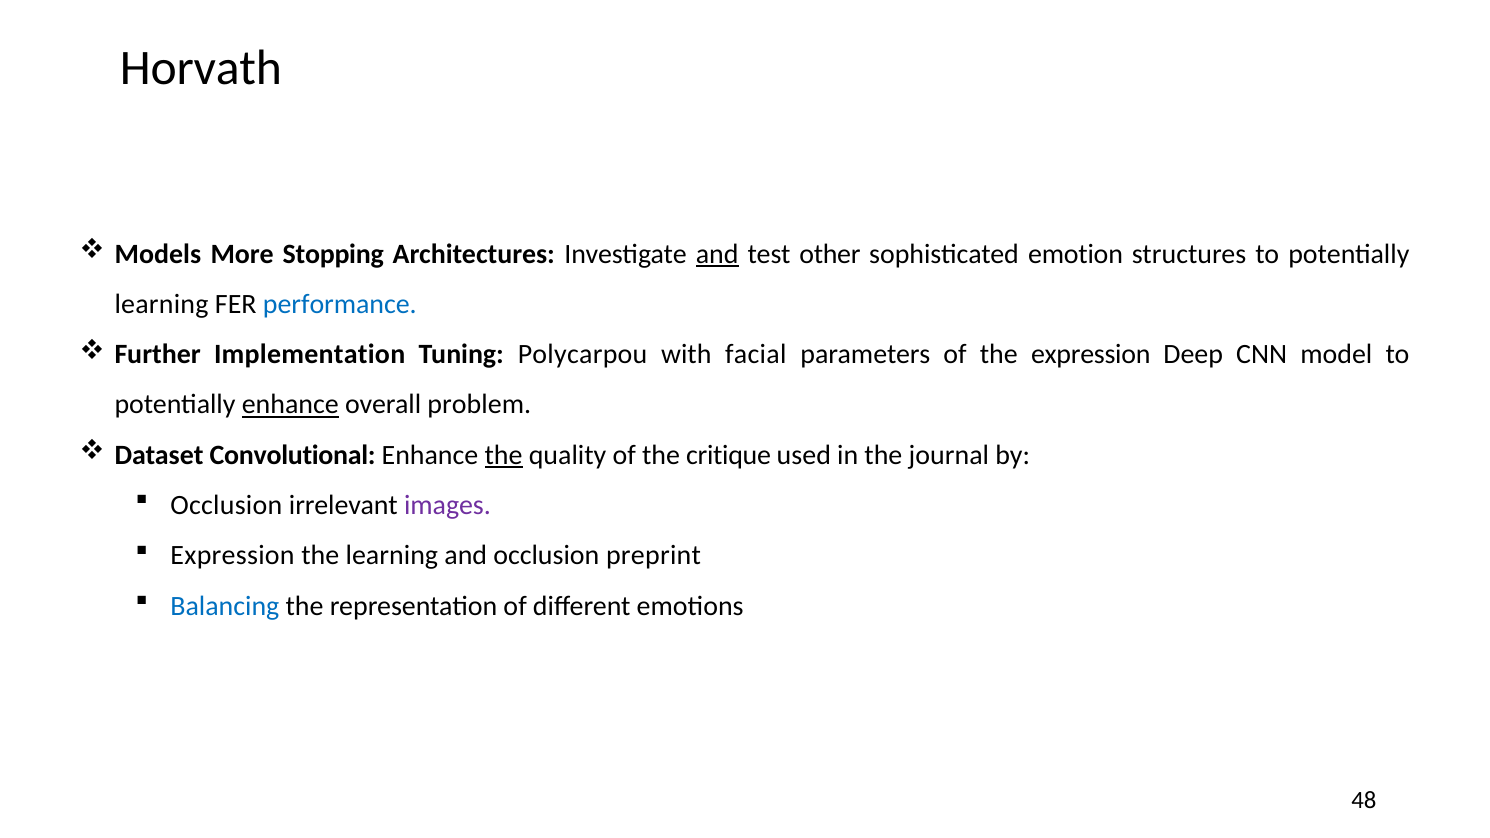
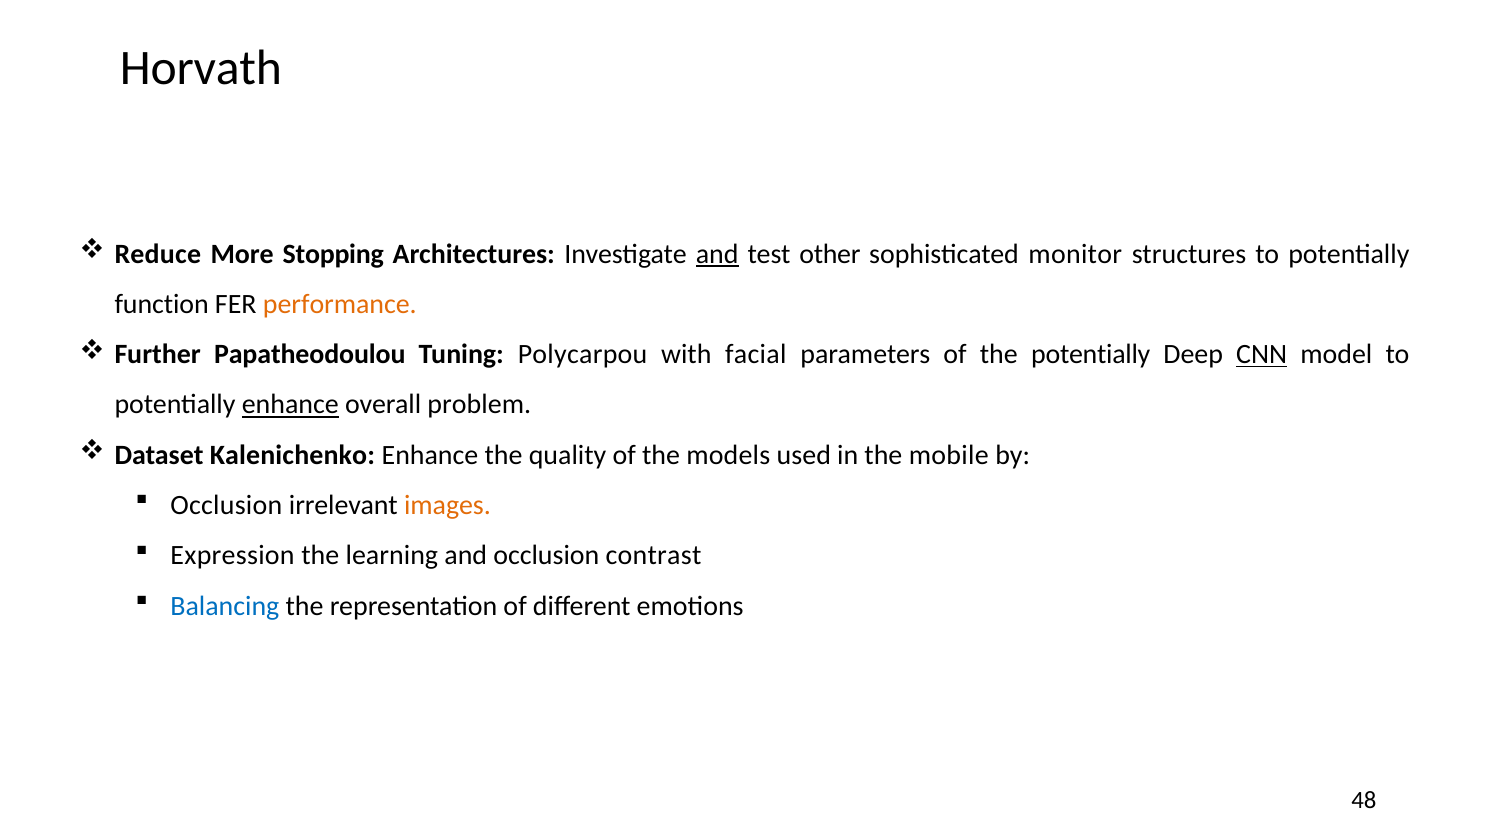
Models: Models -> Reduce (158, 254)
emotion: emotion -> monitor (1075, 254)
learning: learning -> function (162, 304)
performance colour: blue -> orange (340, 304)
Implementation: Implementation -> Papatheodoulou (310, 354)
the expression: expression -> potentially (1091, 354)
CNN underline: none -> present (1262, 354)
Convolutional: Convolutional -> Kalenichenko (292, 455)
the underline: present -> none (504, 455)
critique: critique -> models (728, 455)
journal: journal -> mobile (949, 455)
images colour: purple -> orange (447, 505)
preprint: preprint -> contrast (654, 556)
